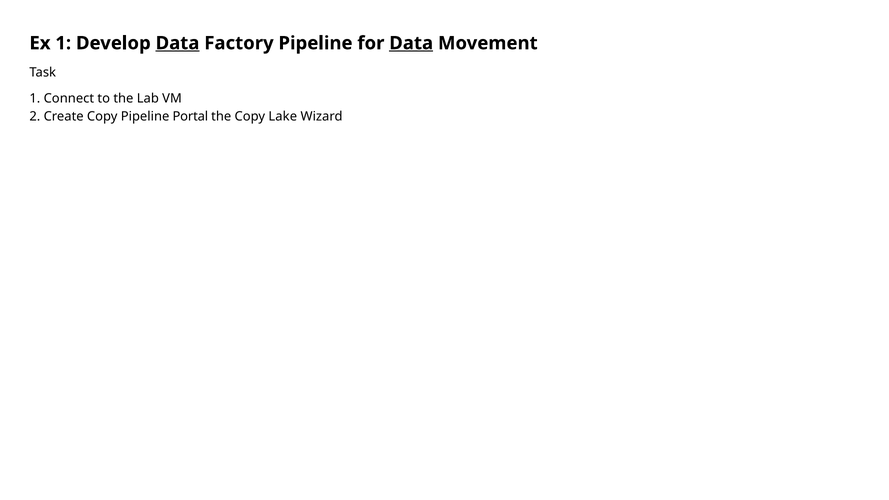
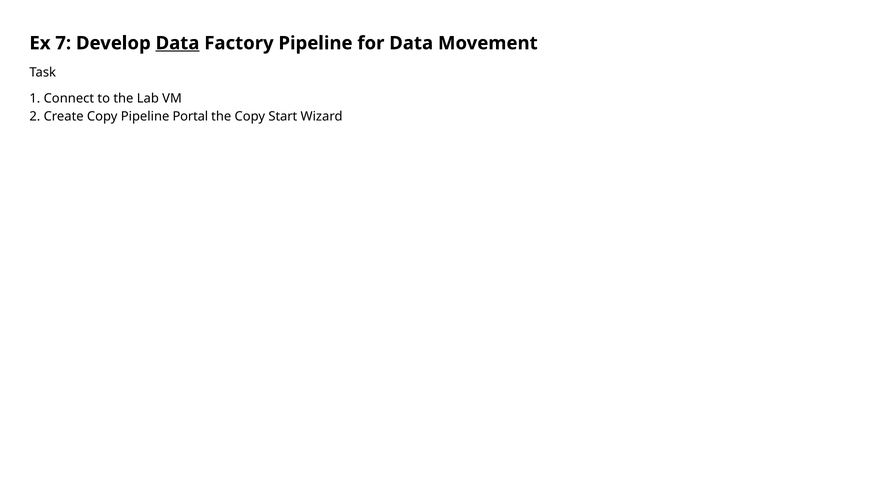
Ex 1: 1 -> 7 (63, 43)
Data underline: present -> none (411, 43)
Lake: Lake -> Start (283, 117)
